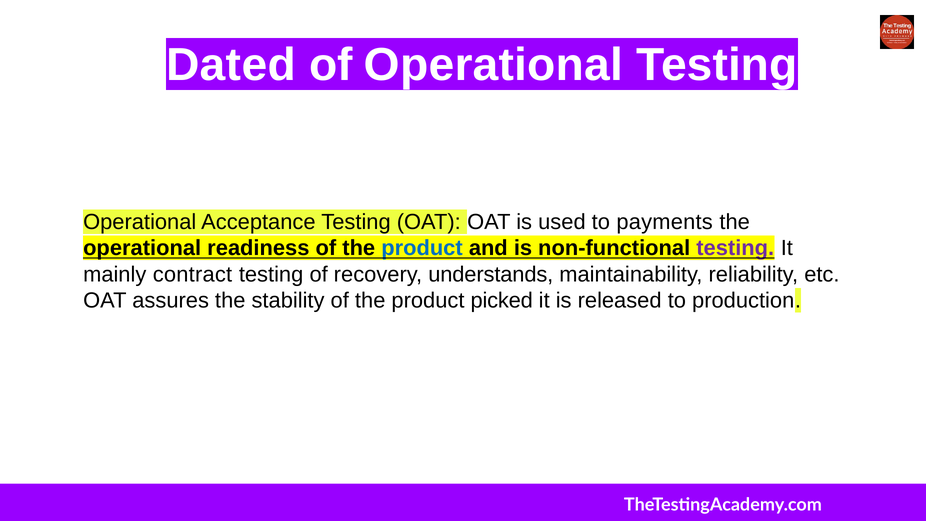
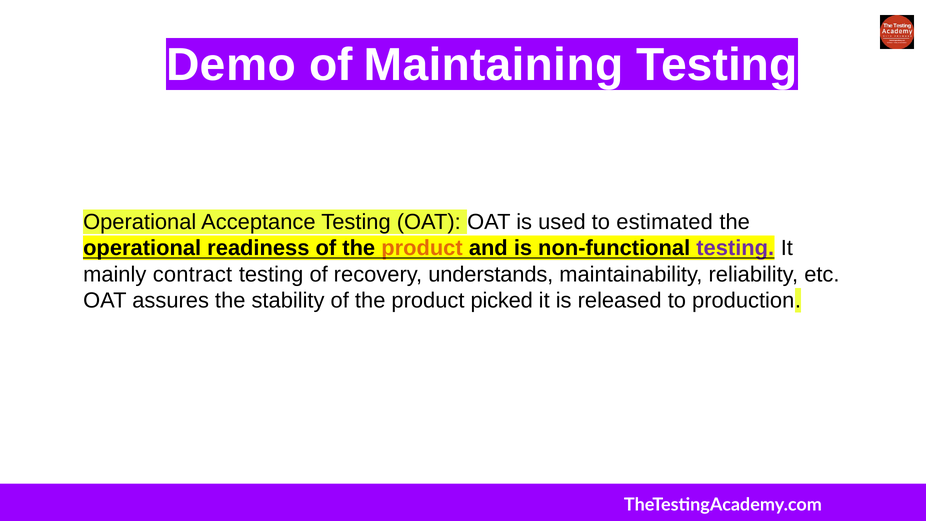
Dated: Dated -> Demo (231, 65)
of Operational: Operational -> Maintaining (494, 65)
payments: payments -> estimated (665, 222)
product colour: blue -> orange (422, 248)
